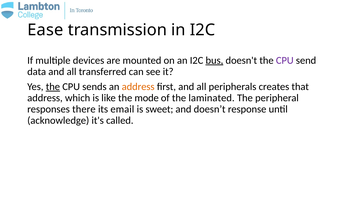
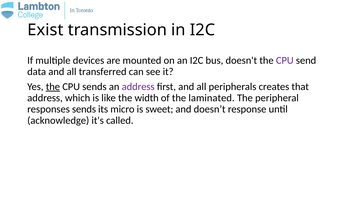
Ease: Ease -> Exist (45, 30)
bus underline: present -> none (214, 61)
address colour: orange -> purple (138, 87)
mode: mode -> width (147, 98)
responses there: there -> sends (84, 109)
email: email -> micro (122, 109)
